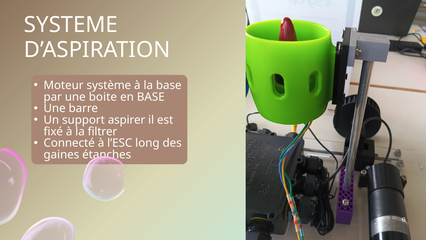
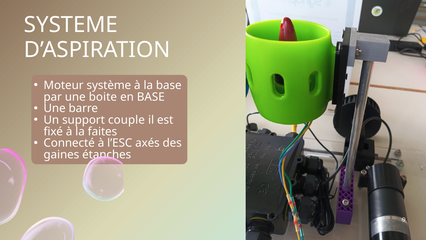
aspirer: aspirer -> couple (126, 120)
filtrer: filtrer -> faites (102, 131)
long: long -> axés (147, 143)
